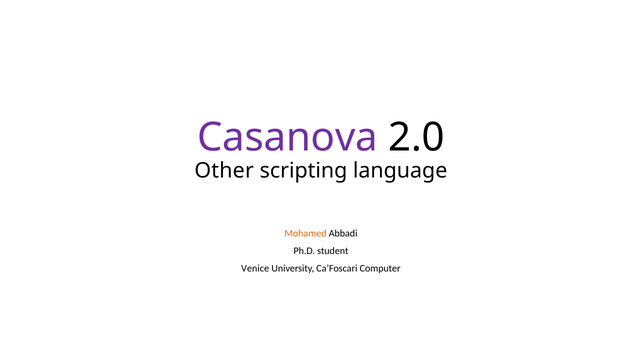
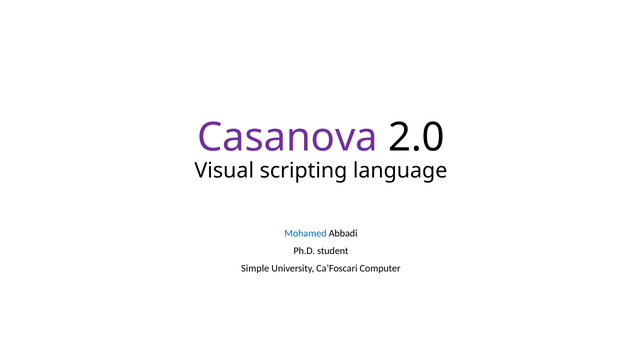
Other: Other -> Visual (224, 171)
Mohamed colour: orange -> blue (305, 234)
Venice: Venice -> Simple (255, 269)
